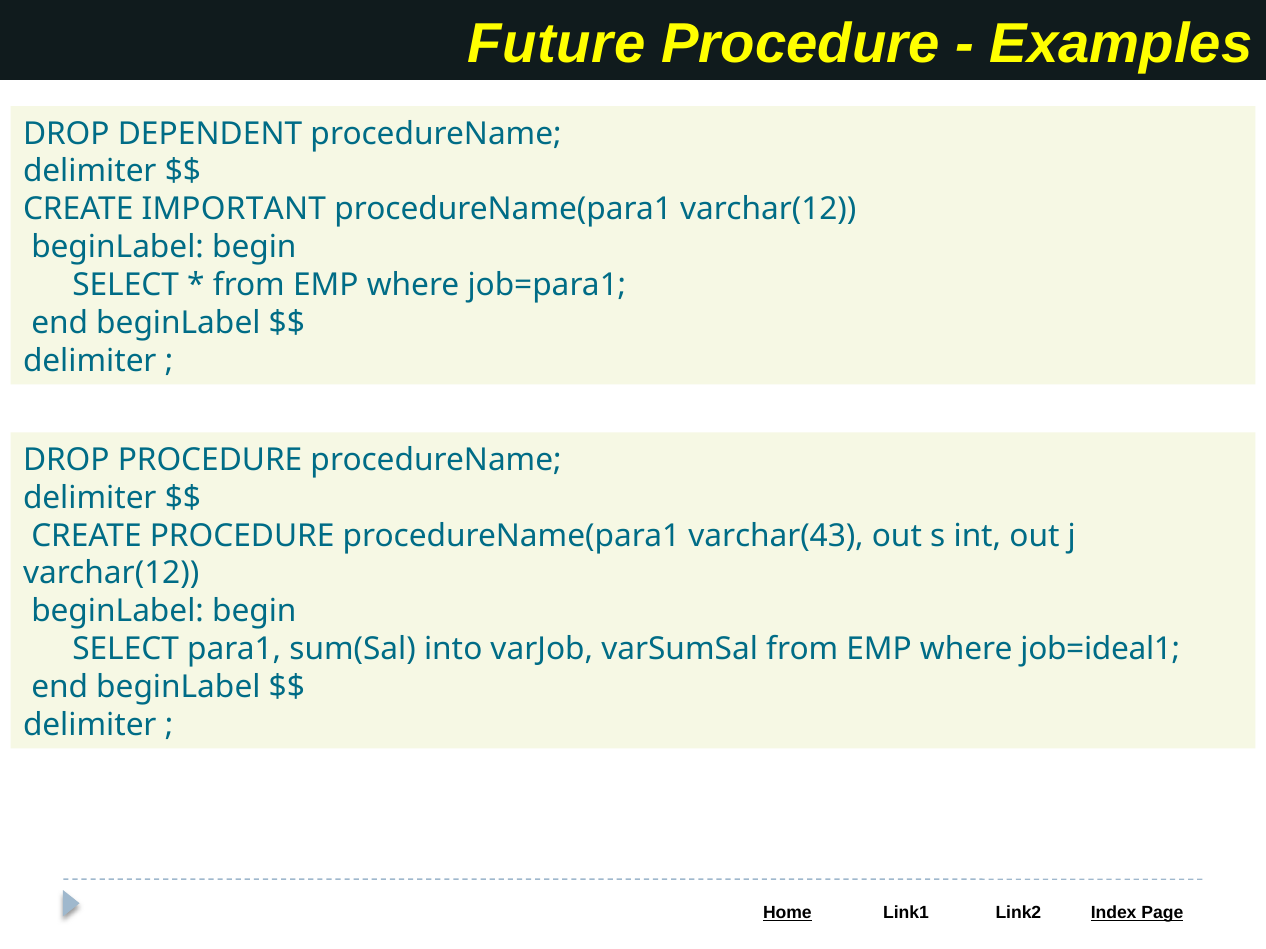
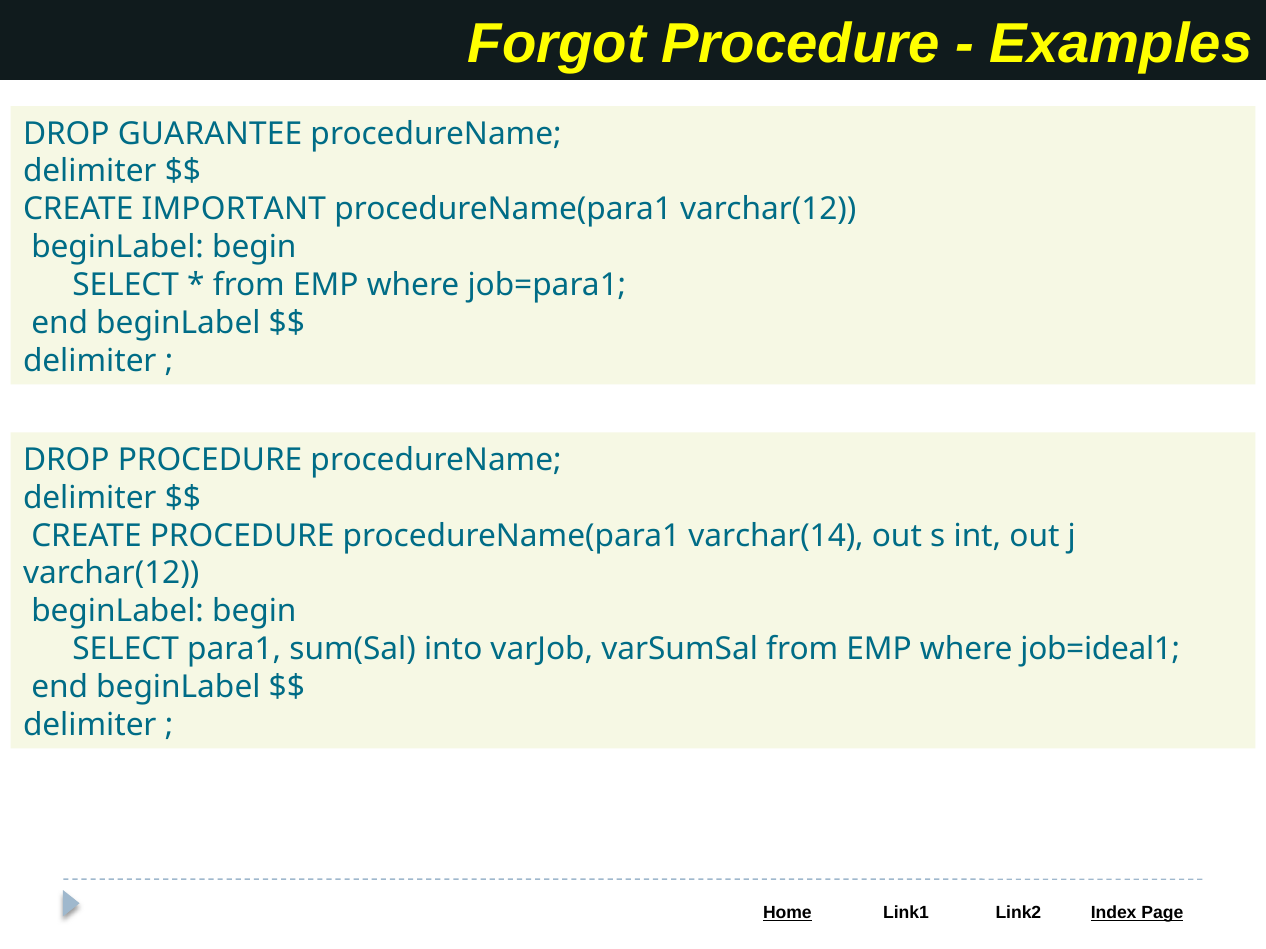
Future: Future -> Forgot (557, 44)
DEPENDENT: DEPENDENT -> GUARANTEE (210, 134)
varchar(43: varchar(43 -> varchar(14 (776, 536)
